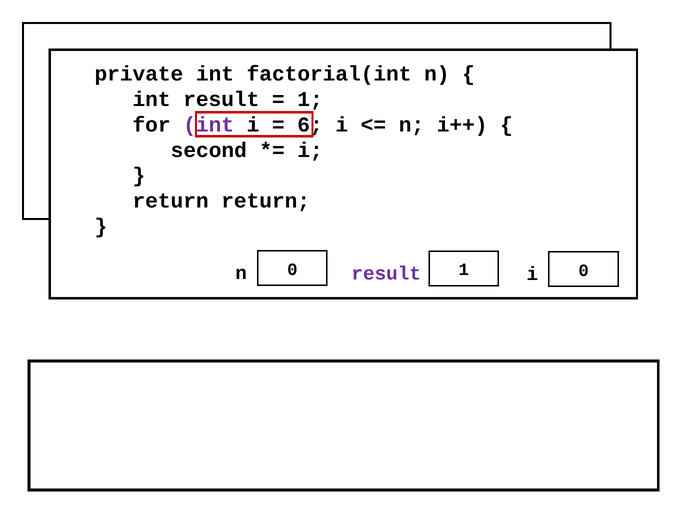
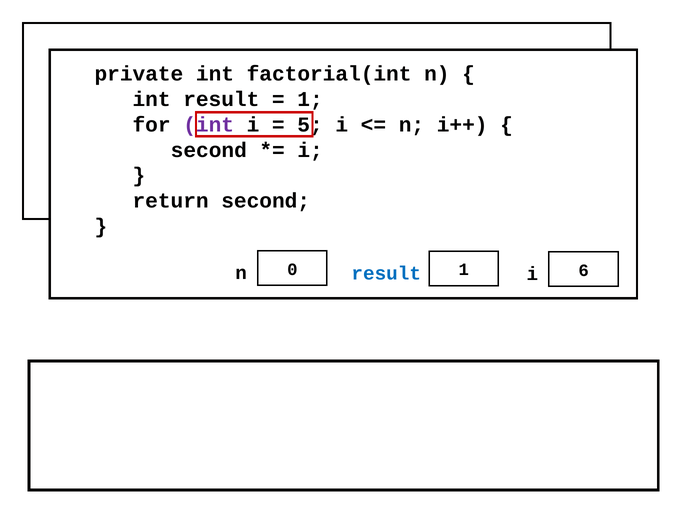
6: 6 -> 5 (310, 125)
return return: return -> second (266, 201)
n 0: 0 -> 6 (584, 271)
result colour: purple -> blue (386, 274)
